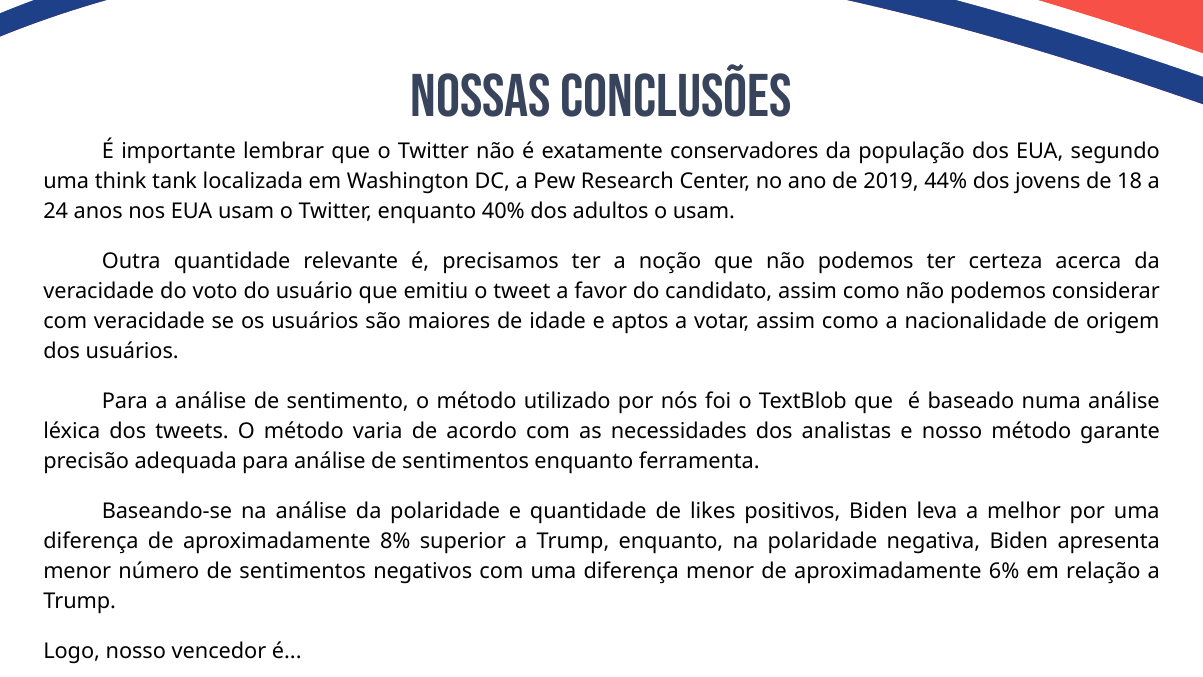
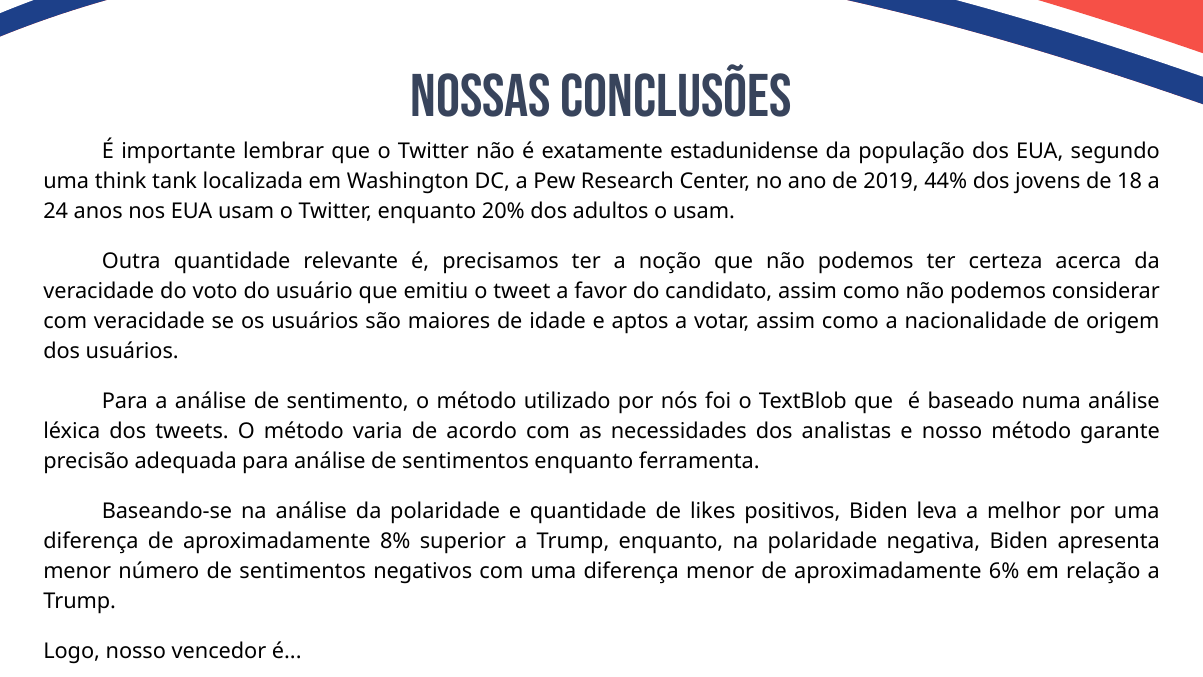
conservadores: conservadores -> estadunidense (744, 152)
40%: 40% -> 20% (503, 212)
